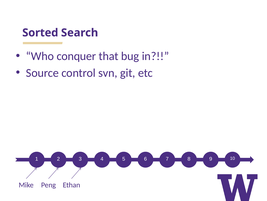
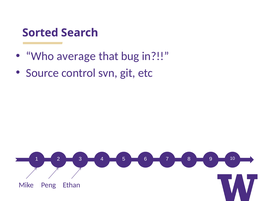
conquer: conquer -> average (76, 56)
